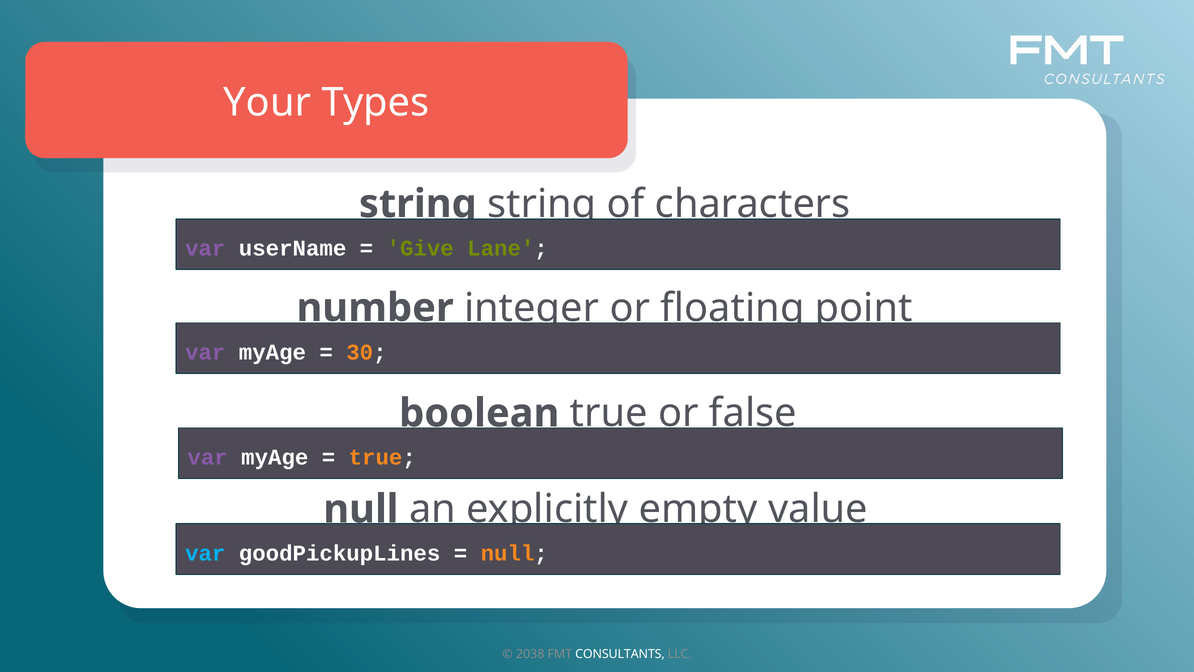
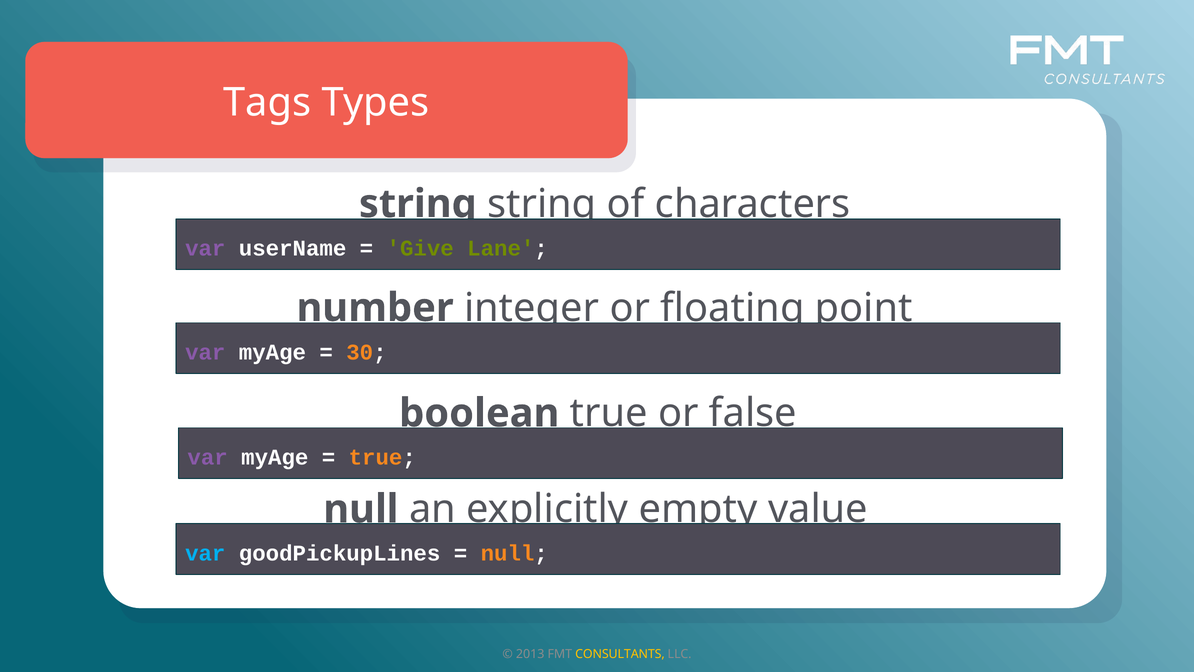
Your: Your -> Tags (267, 103)
2038: 2038 -> 2013 (530, 654)
CONSULTANTS colour: white -> yellow (620, 654)
